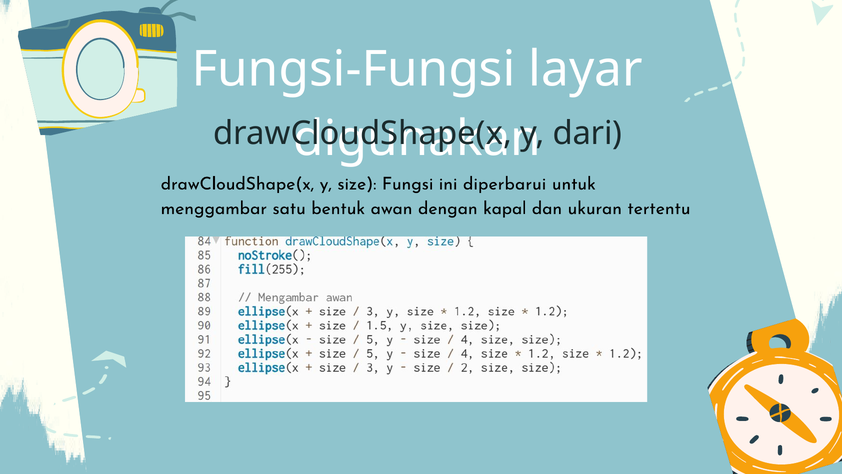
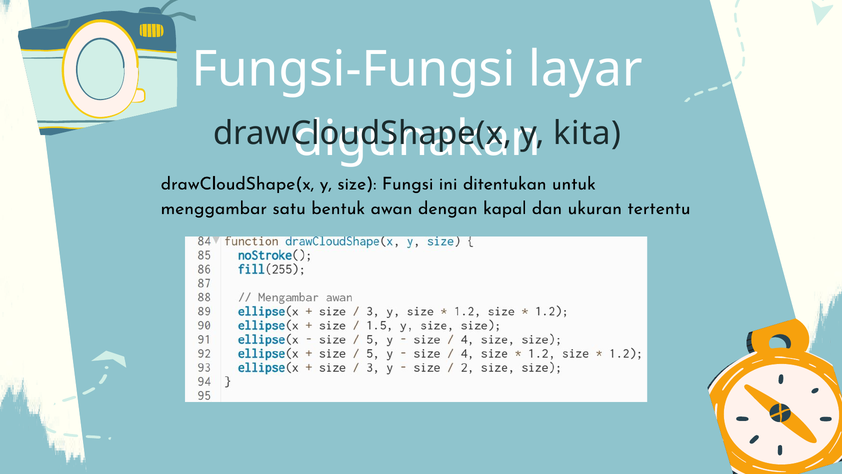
dari: dari -> kita (587, 133)
diperbarui: diperbarui -> ditentukan (505, 184)
